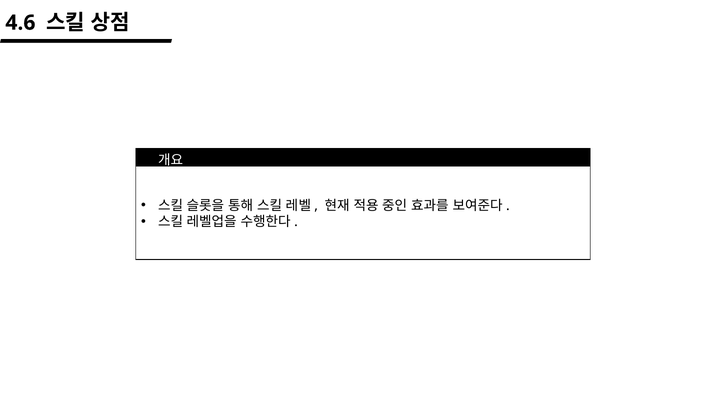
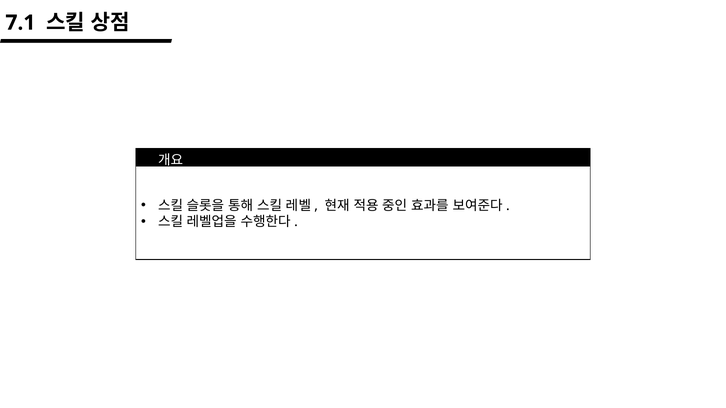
4.6: 4.6 -> 7.1 (20, 23)
